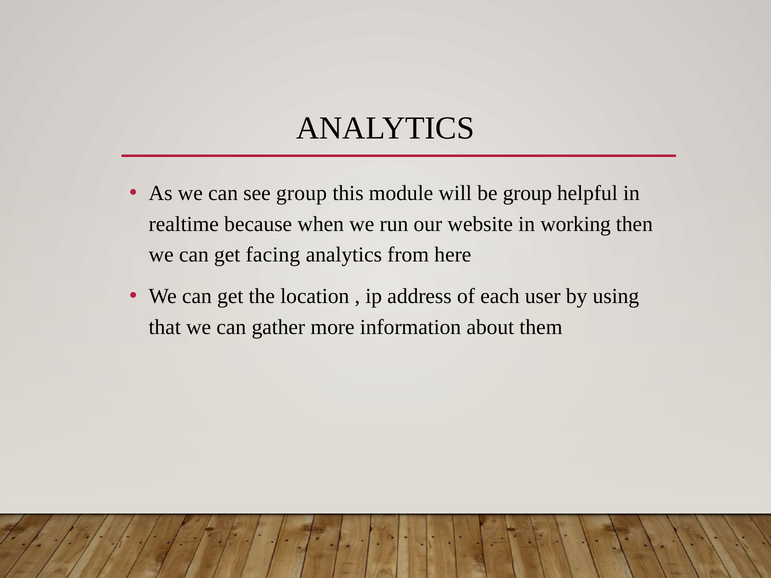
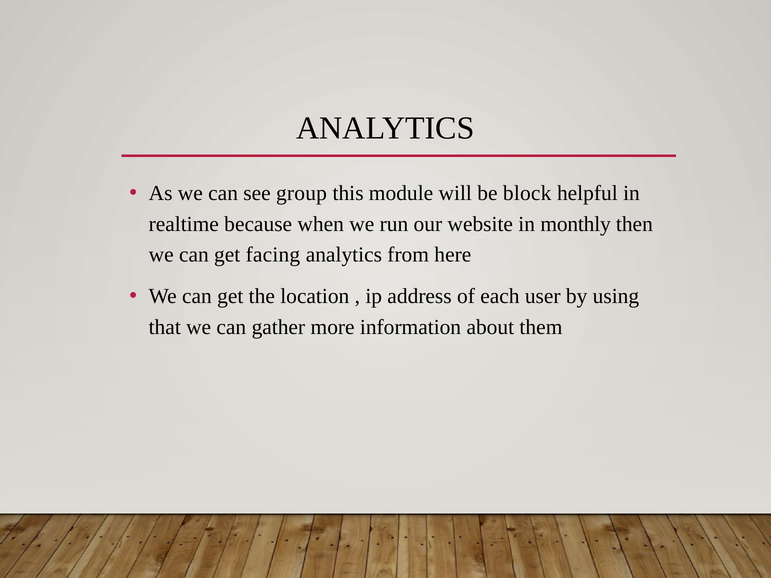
be group: group -> block (527, 193)
working: working -> monthly (576, 224)
